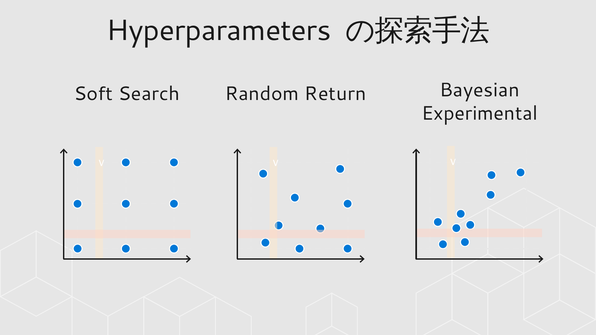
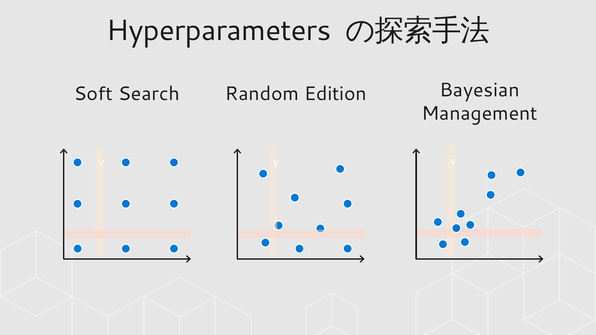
Return: Return -> Edition (335, 94)
Experimental: Experimental -> Management (480, 113)
